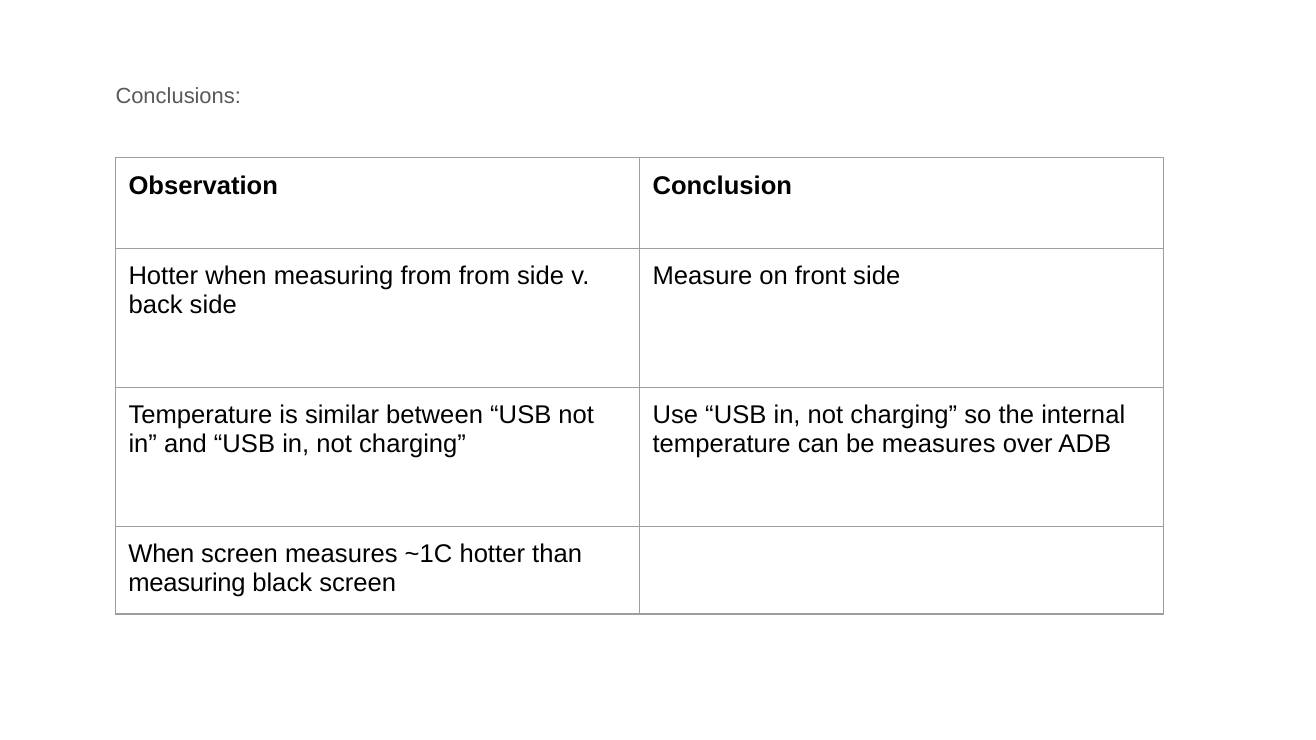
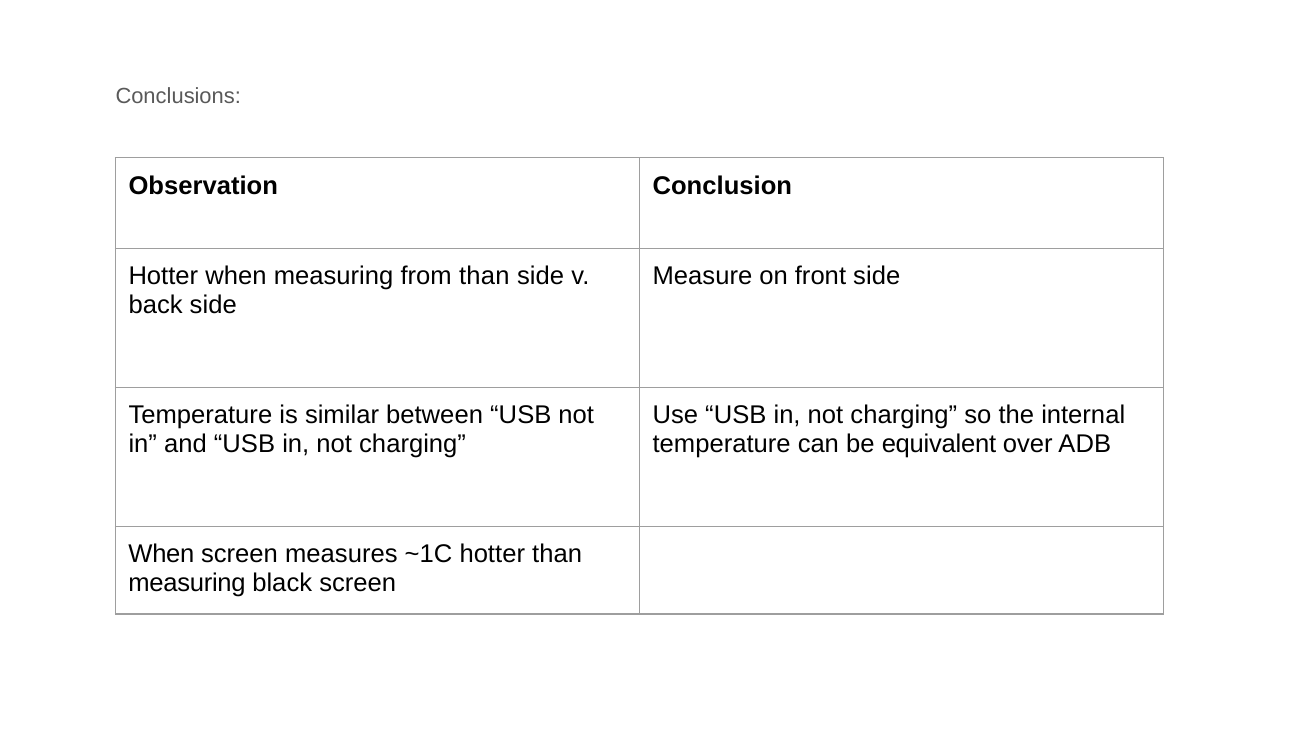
from from: from -> than (484, 276)
be measures: measures -> equivalent (939, 444)
